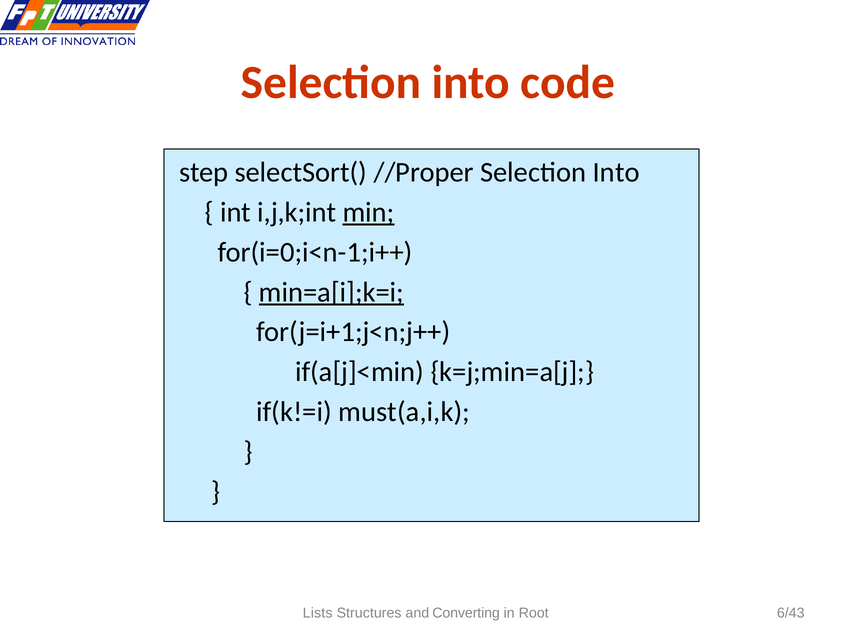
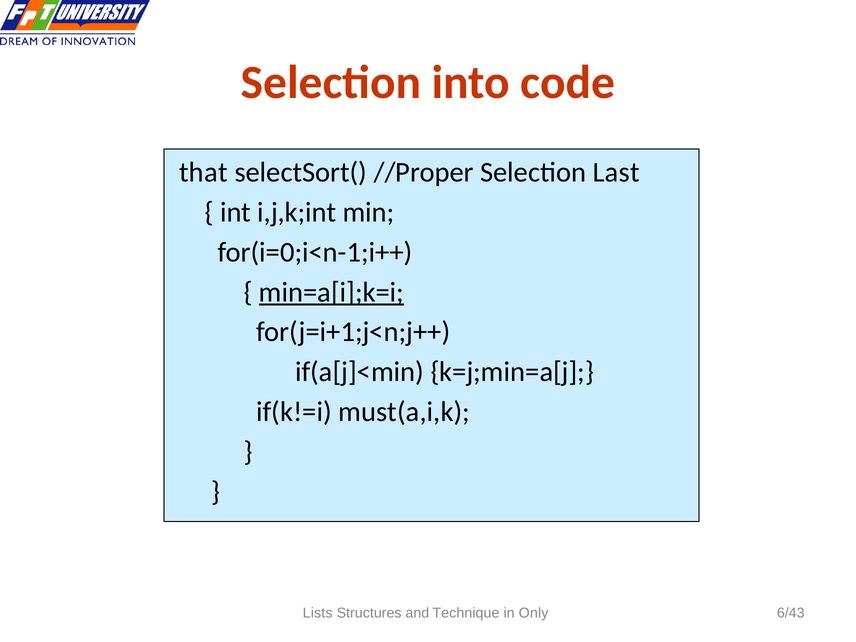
step: step -> that (203, 172)
Into: Into -> Last (616, 172)
min underline: present -> none (369, 212)
Converting: Converting -> Technique (466, 613)
Root: Root -> Only (534, 613)
